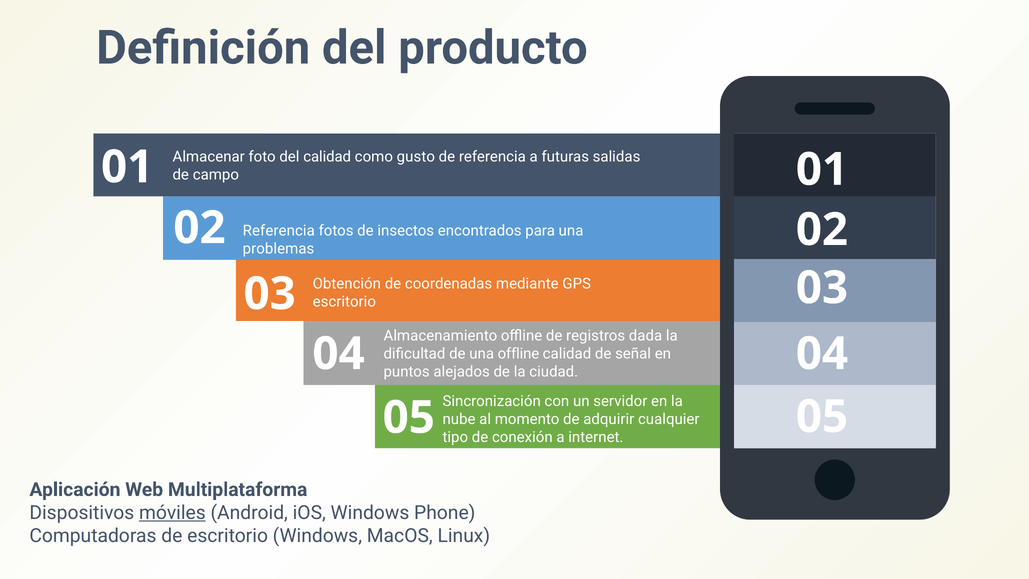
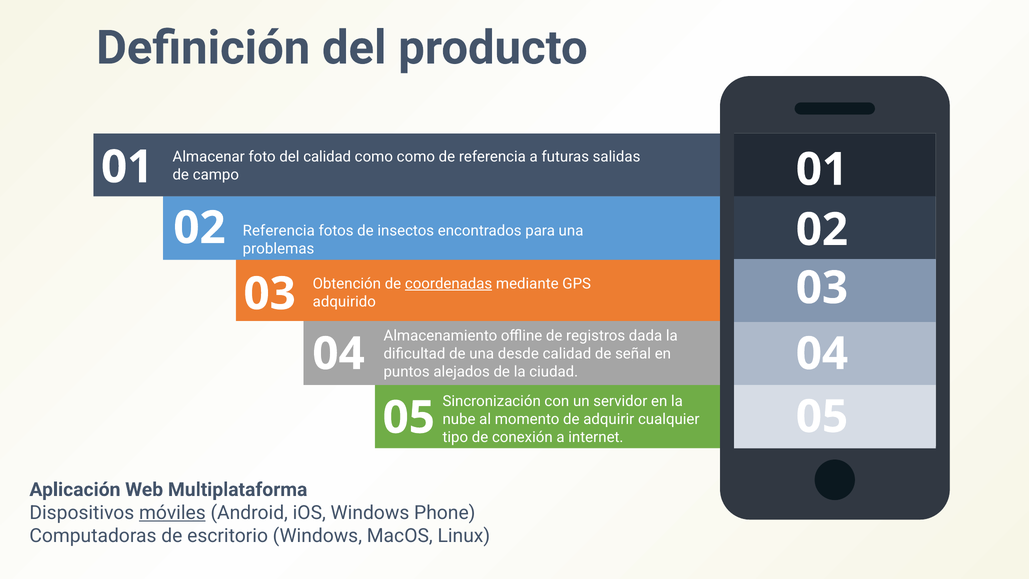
como gusto: gusto -> como (416, 157)
coordenadas underline: none -> present (449, 283)
escritorio: escritorio -> adquirido (344, 301)
una offline: offline -> desde (518, 354)
